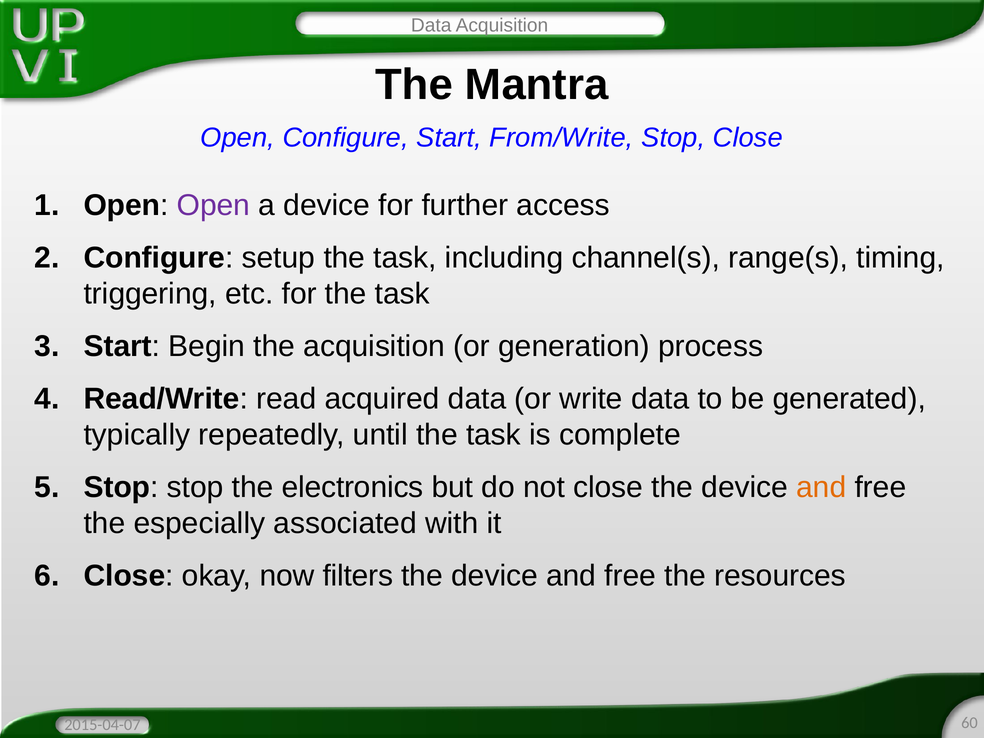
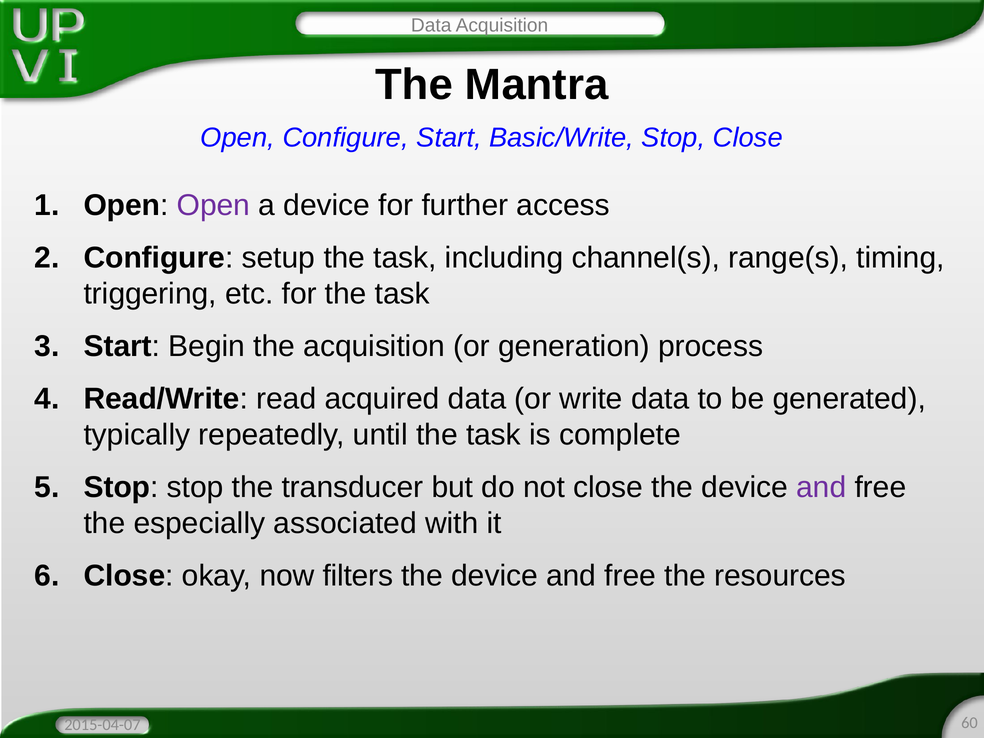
From/Write: From/Write -> Basic/Write (562, 138)
electronics: electronics -> transducer (352, 487)
and colour: orange -> purple (821, 487)
